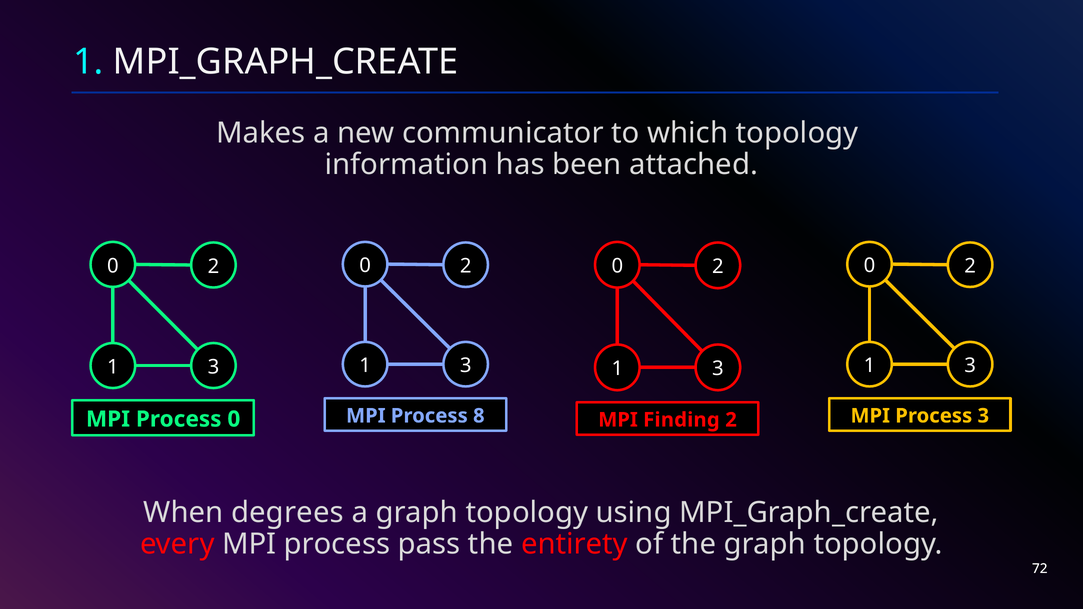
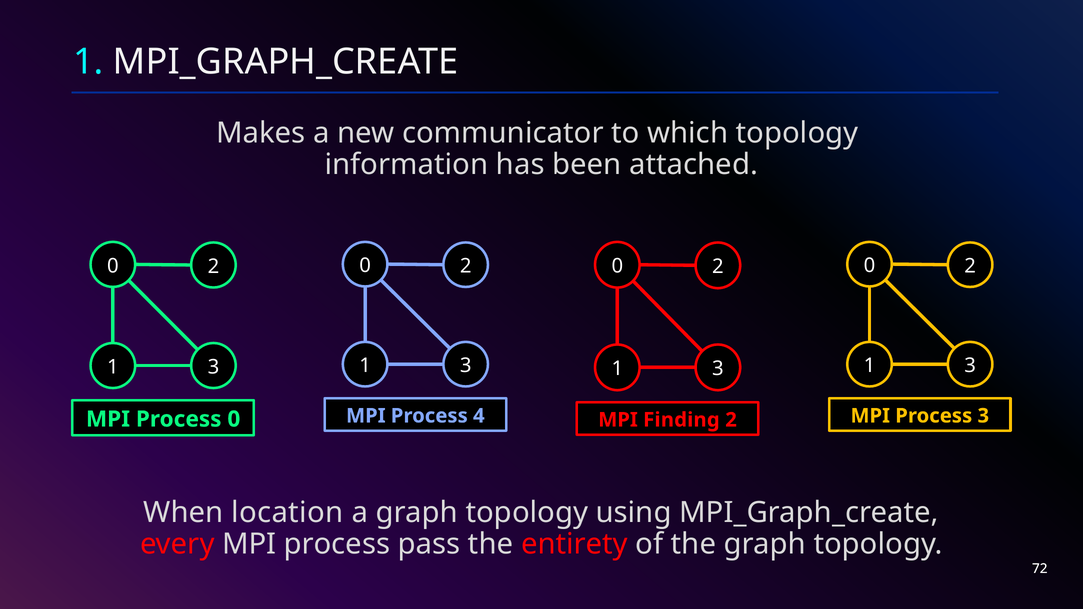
8: 8 -> 4 (479, 416)
degrees: degrees -> location (287, 513)
